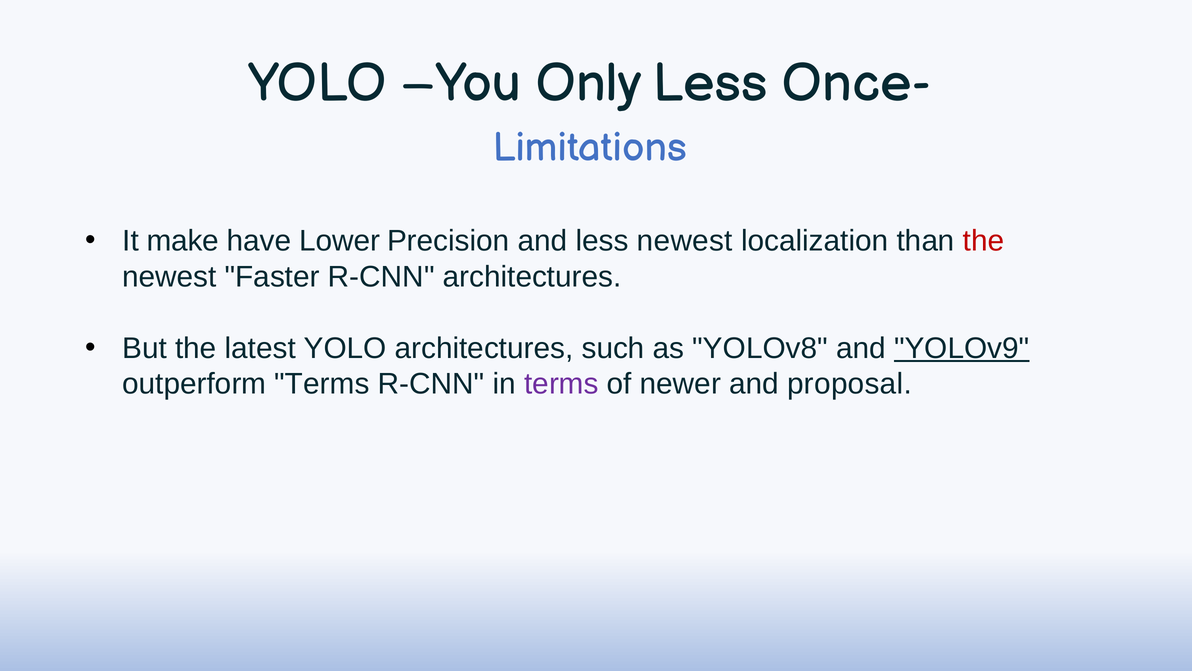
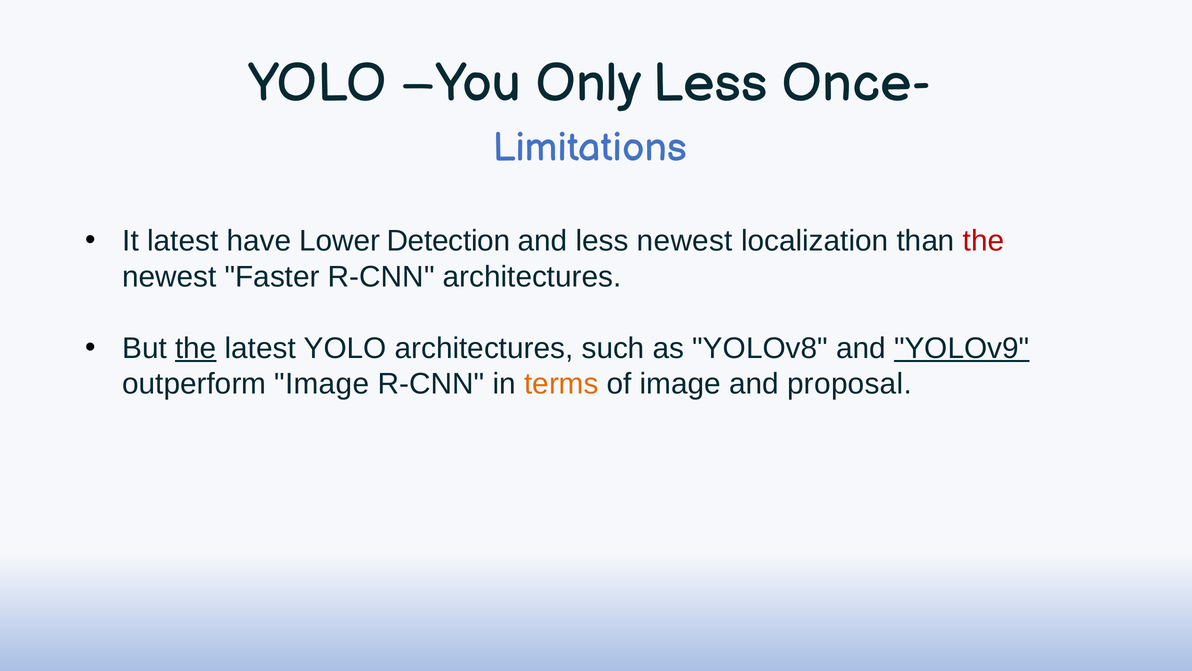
It make: make -> latest (183, 241)
Precision: Precision -> Detection (448, 241)
the underline: none -> present (196, 348)
outperform Terms: Terms -> Image (322, 384)
terms colour: purple -> orange (561, 384)
of newer: newer -> image (680, 384)
